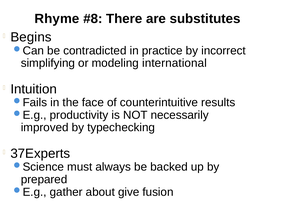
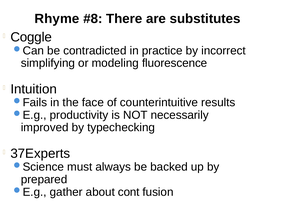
Begins: Begins -> Coggle (31, 37)
international: international -> fluorescence (175, 63)
give: give -> cont (129, 192)
